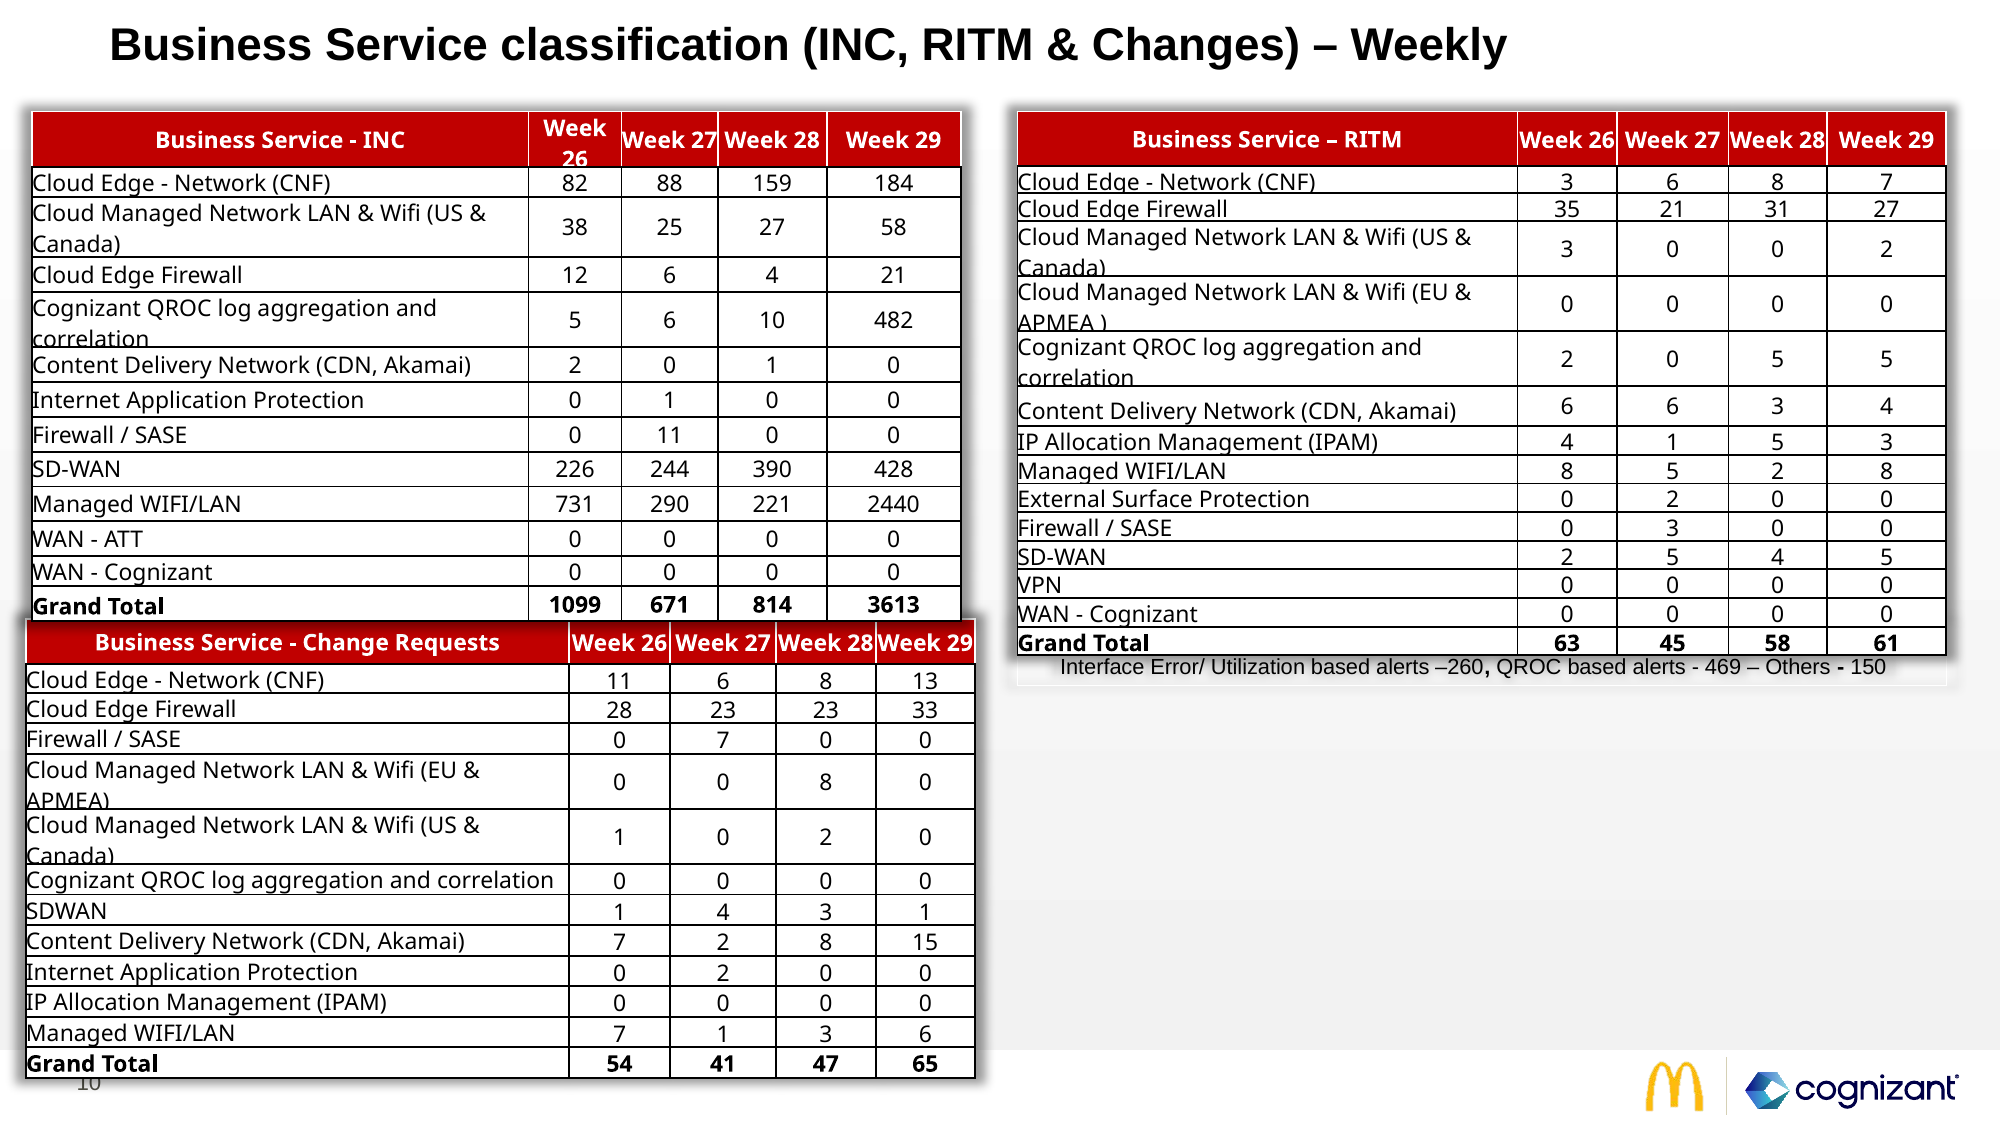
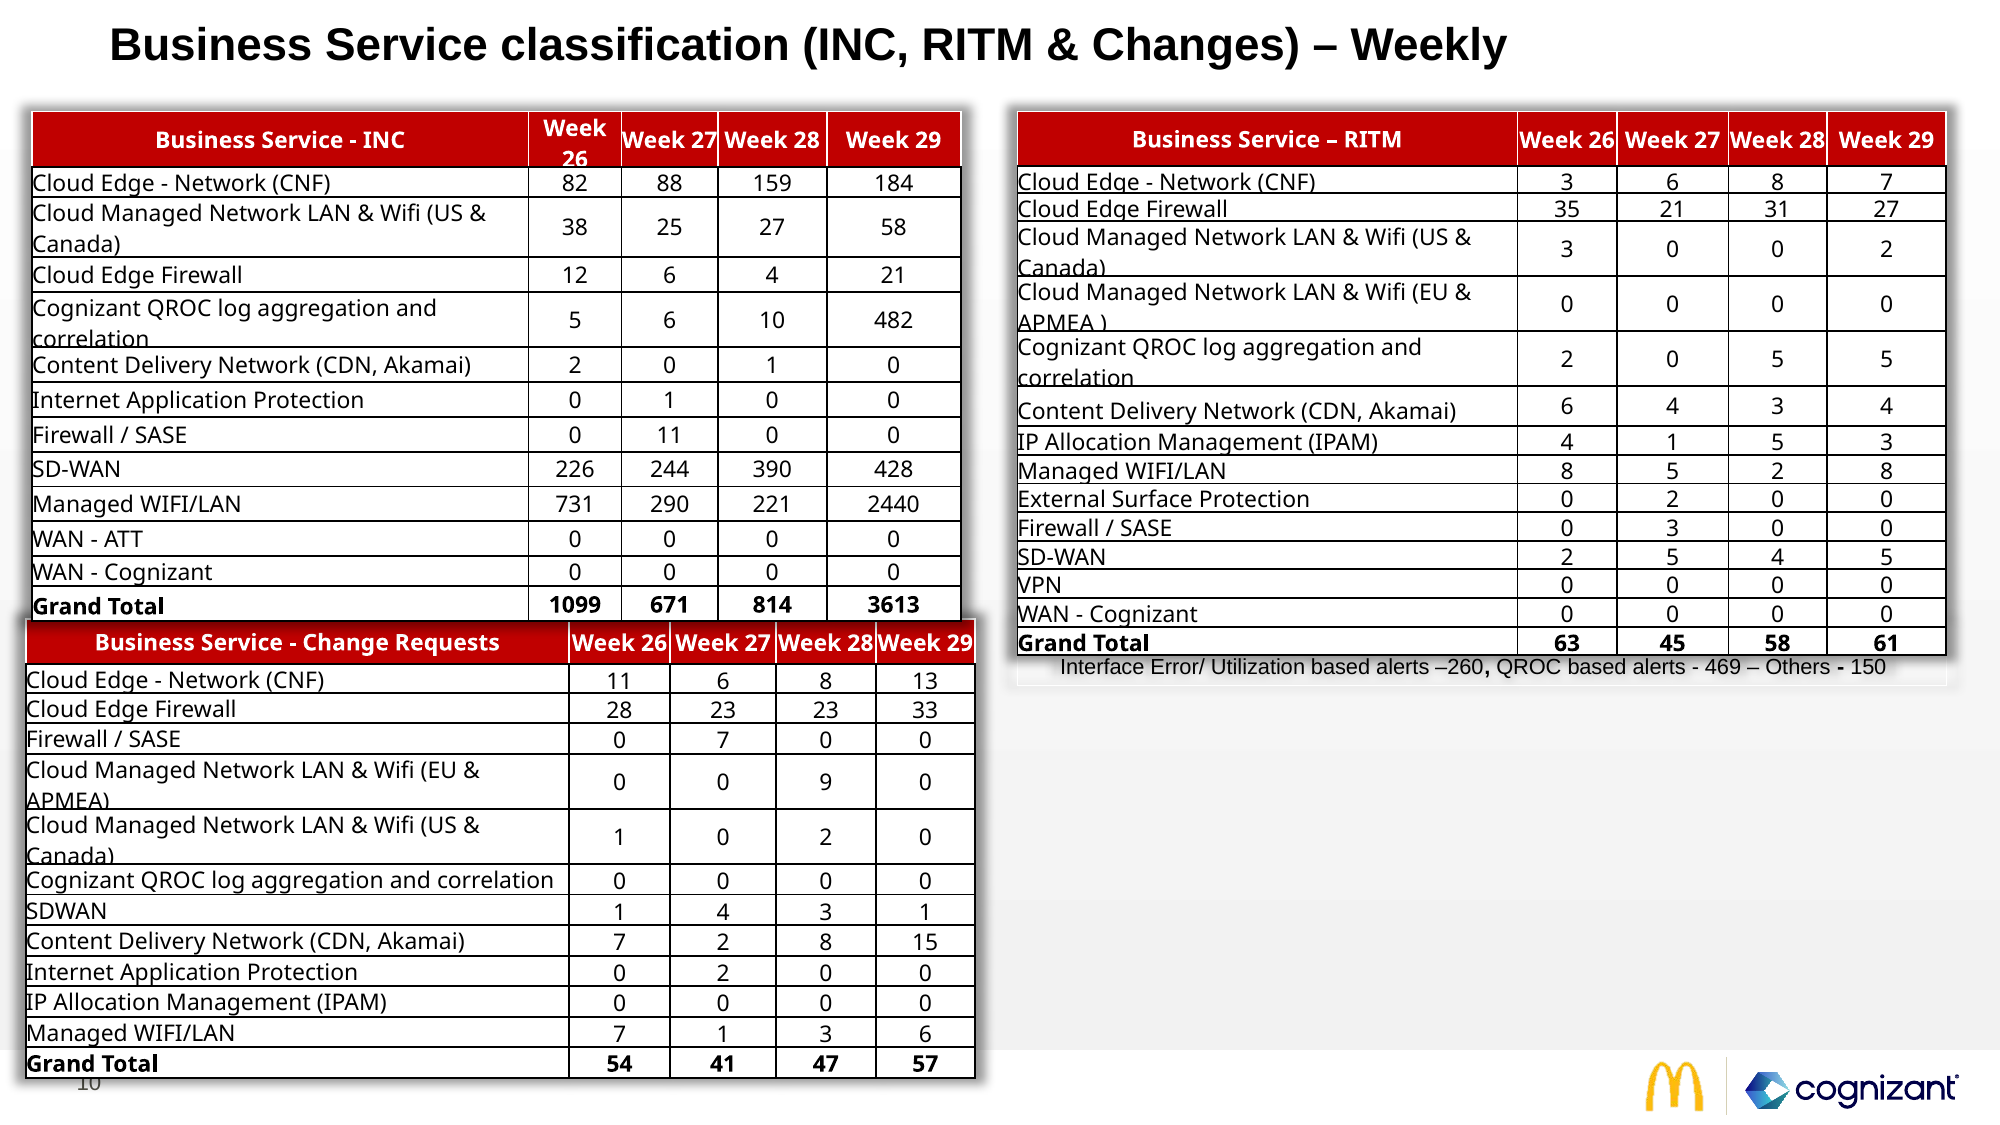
6: 6 -> 4 (1673, 407)
0 8: 8 -> 9 (826, 783)
65: 65 -> 57 (925, 1064)
